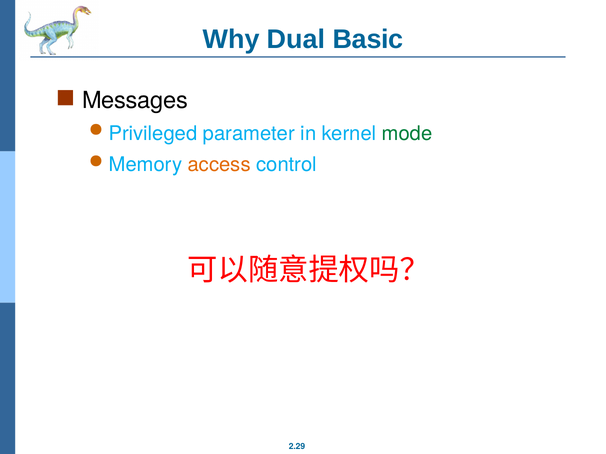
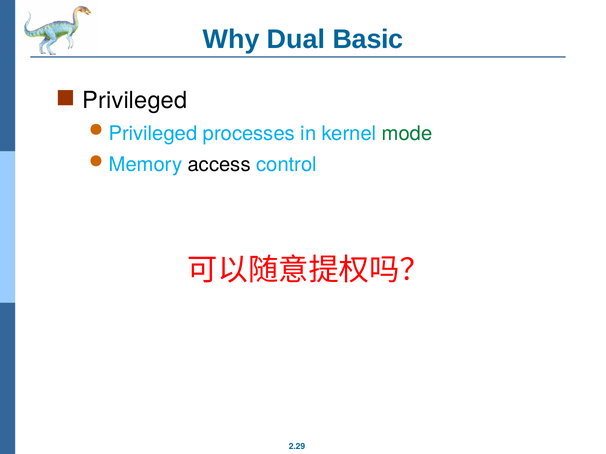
Messages: Messages -> Privileged (135, 101)
parameter: parameter -> processes (249, 134)
access colour: orange -> black (219, 165)
